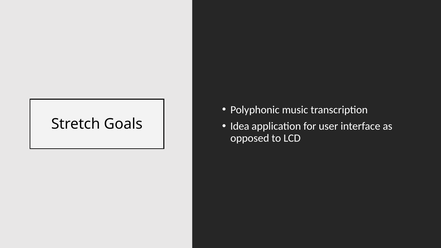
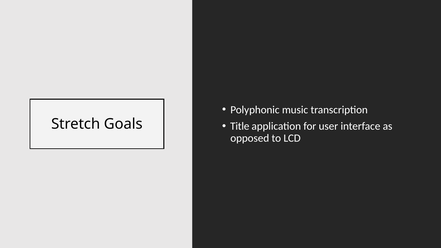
Idea: Idea -> Title (240, 126)
